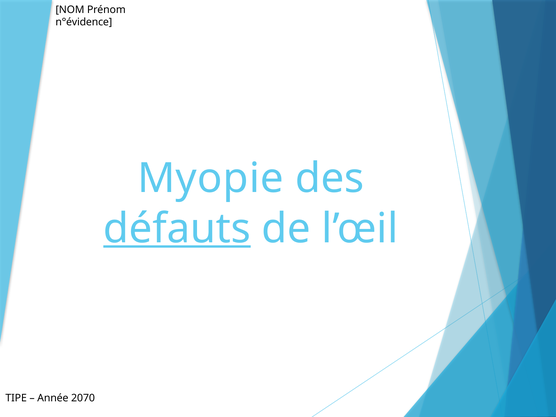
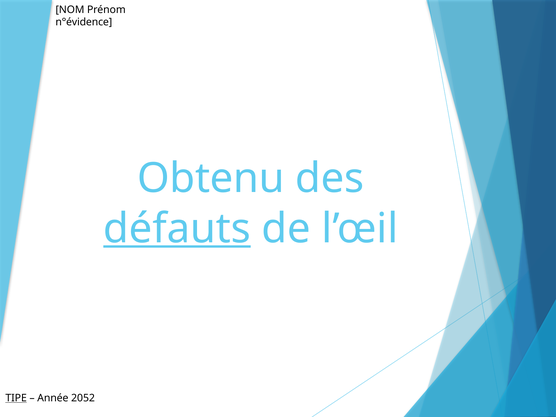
Myopie: Myopie -> Obtenu (211, 179)
TIPE underline: none -> present (16, 398)
2070: 2070 -> 2052 (83, 398)
